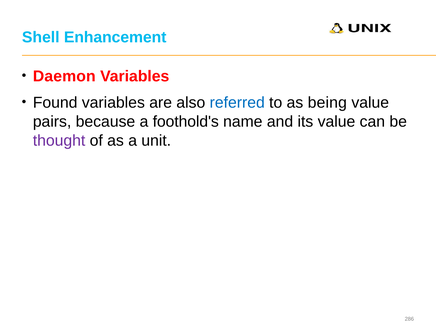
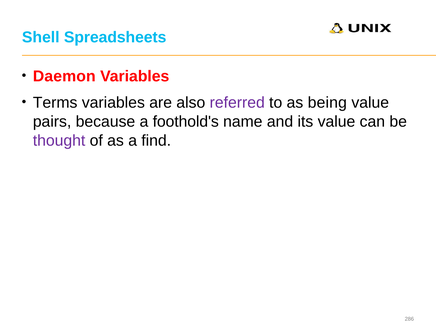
Enhancement: Enhancement -> Spreadsheets (115, 37)
Found: Found -> Terms (55, 103)
referred colour: blue -> purple (237, 103)
unit: unit -> find (156, 140)
